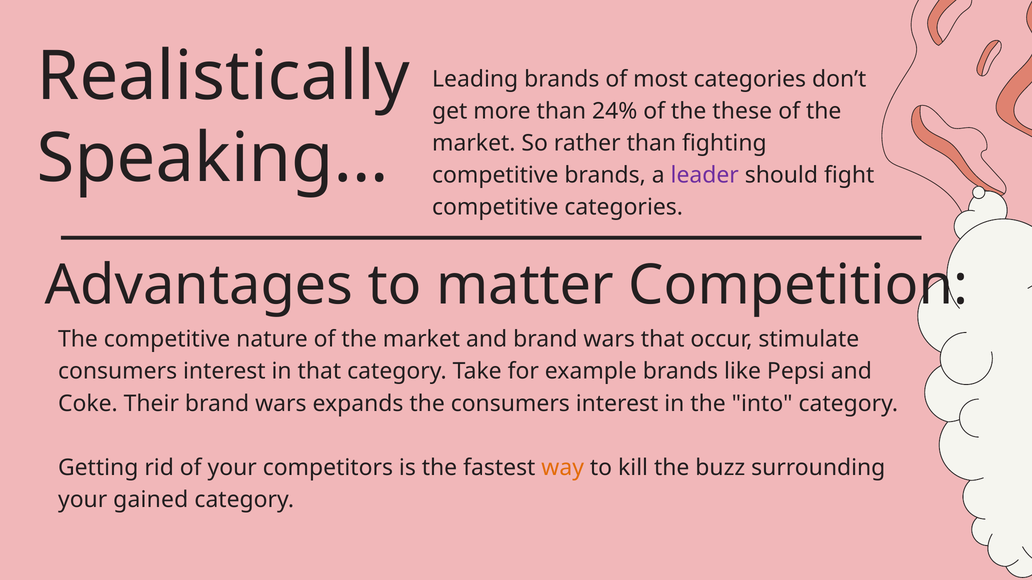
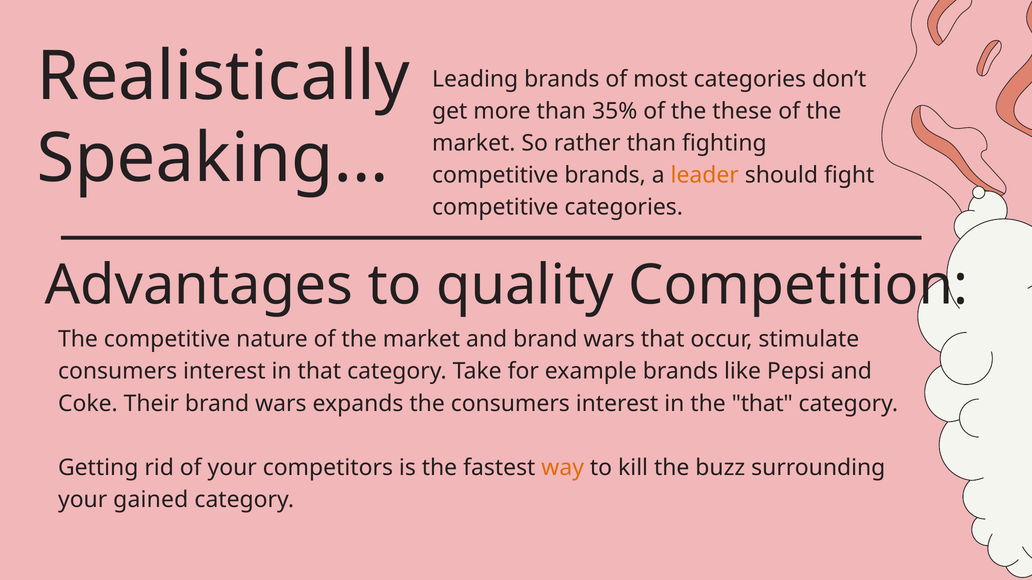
24%: 24% -> 35% (615, 111)
leader colour: purple -> orange (705, 175)
matter: matter -> quality (525, 286)
the into: into -> that (762, 404)
